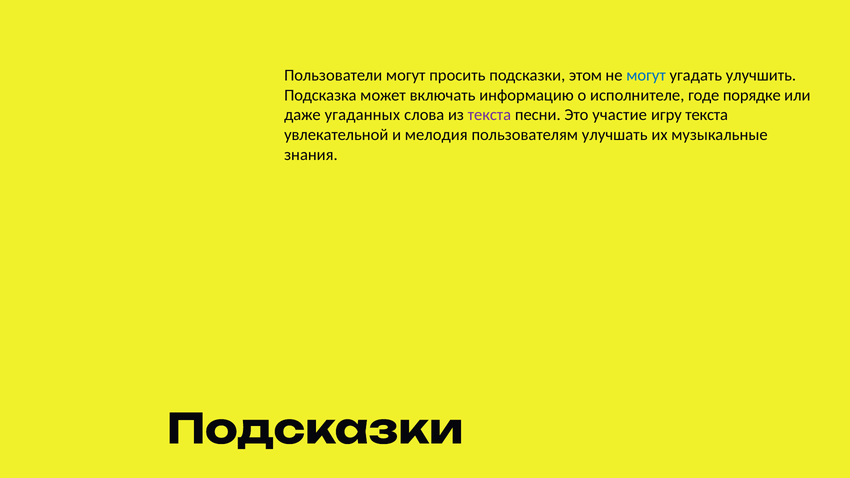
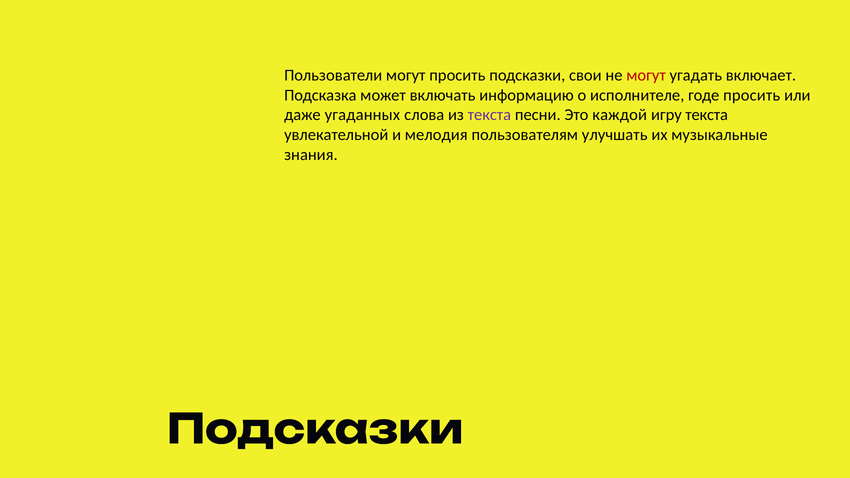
этом: этом -> свои (585, 75)
могут colour: blue -> red (646, 75)
улучшить: улучшить -> включает (761, 75)
годе порядке: порядке -> просить (752, 95)
участие: участие -> каждой (620, 115)
